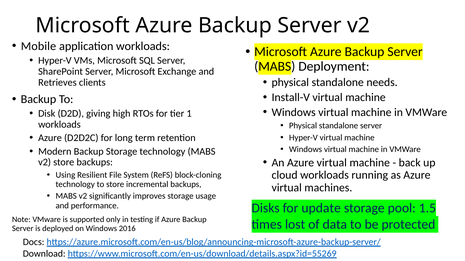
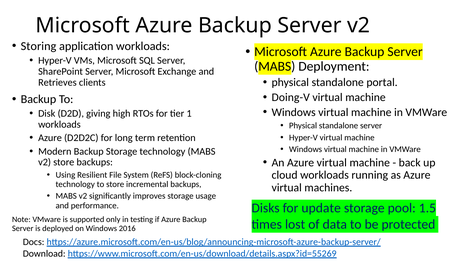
Mobile: Mobile -> Storing (39, 46)
needs: needs -> portal (382, 83)
Install-V: Install-V -> Doing-V (291, 98)
